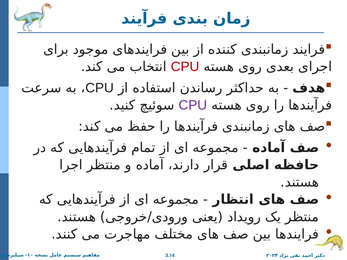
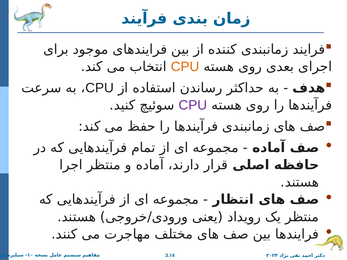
CPU colour: red -> orange (185, 67)
